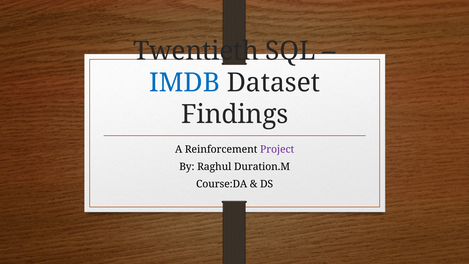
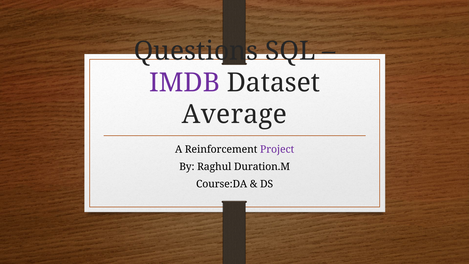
Twentieth: Twentieth -> Questions (196, 51)
IMDB colour: blue -> purple (184, 83)
Findings: Findings -> Average (235, 115)
